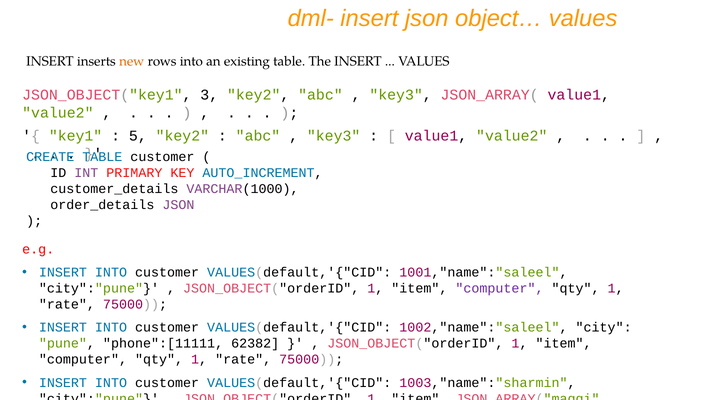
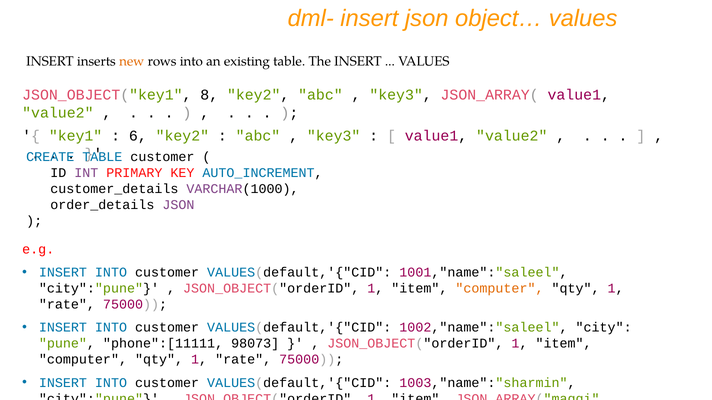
3: 3 -> 8 (209, 95)
5: 5 -> 6 (138, 136)
computer colour: purple -> orange (499, 289)
62382: 62382 -> 98073 (255, 344)
